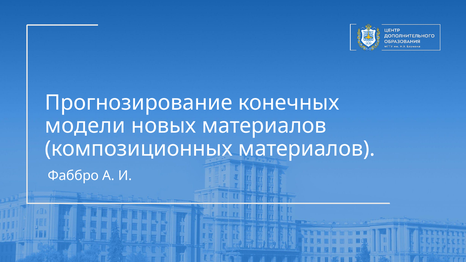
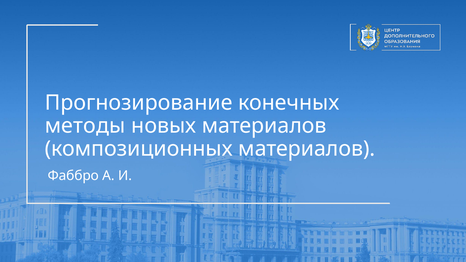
модели: модели -> методы (85, 126)
